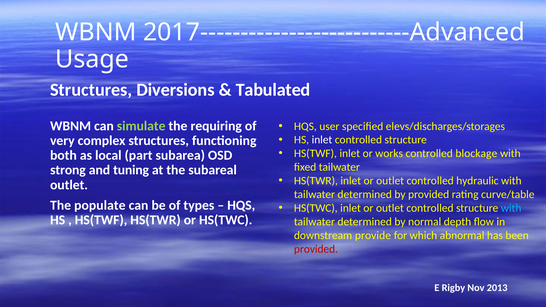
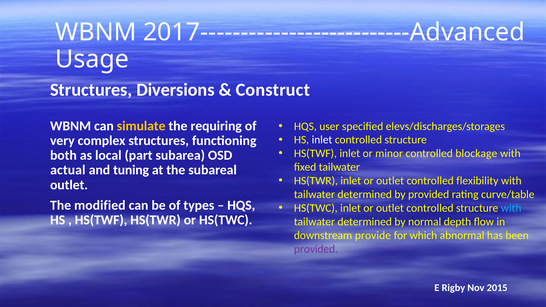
Tabulated: Tabulated -> Construct (273, 90)
simulate colour: light green -> yellow (141, 126)
works: works -> minor (389, 154)
strong: strong -> actual (68, 170)
hydraulic: hydraulic -> flexibility (477, 181)
populate: populate -> modified (100, 205)
provided colour: red -> purple (316, 249)
2013: 2013 -> 2015 (497, 288)
